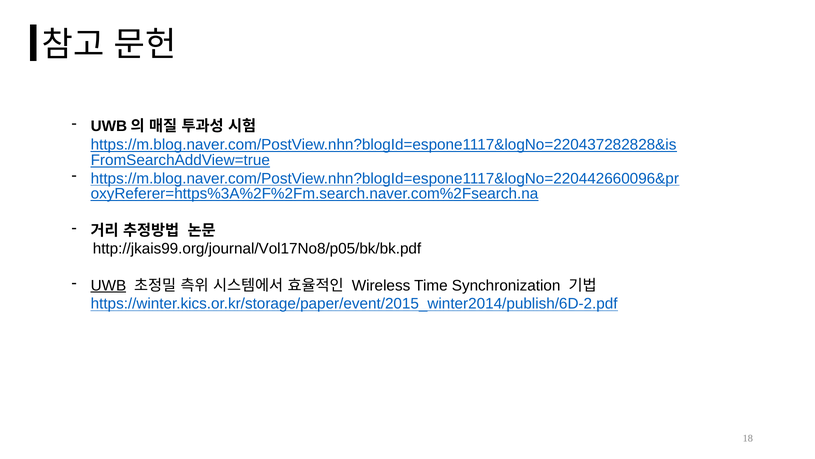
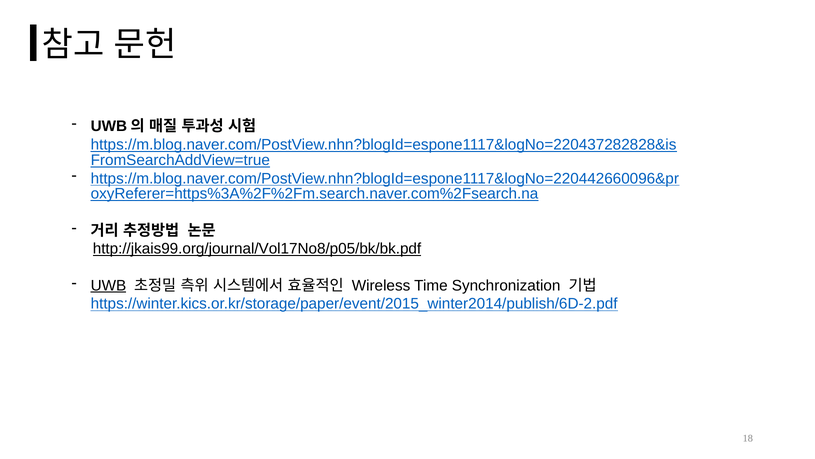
http://jkais99.org/journal/Vol17No8/p05/bk/bk.pdf underline: none -> present (257, 249)
